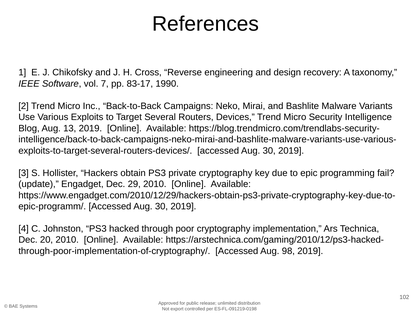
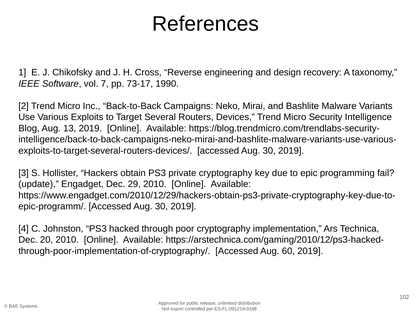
83-17: 83-17 -> 73-17 (140, 84)
98: 98 -> 60 (288, 251)
